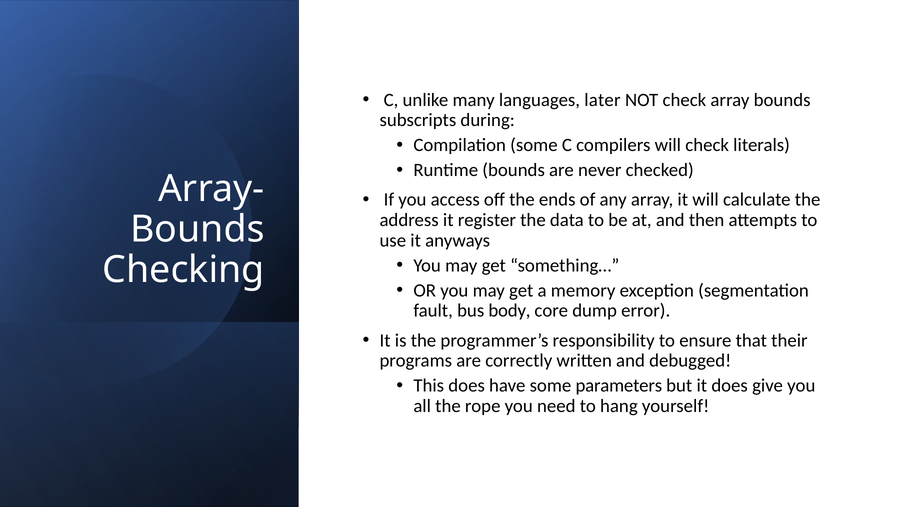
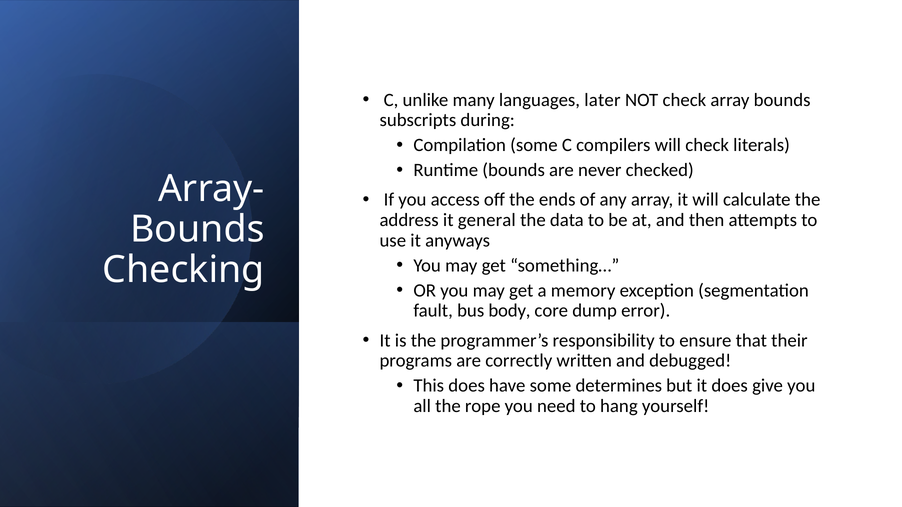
register: register -> general (487, 220)
parameters: parameters -> determines (619, 386)
